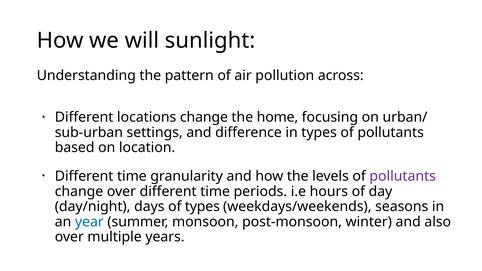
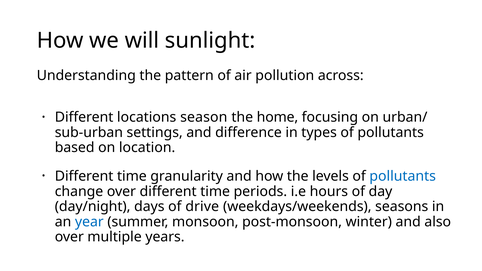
locations change: change -> season (204, 117)
pollutants colour: purple -> blue (403, 176)
of types: types -> drive (202, 207)
